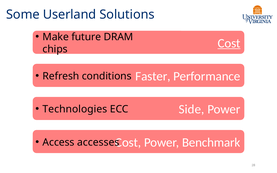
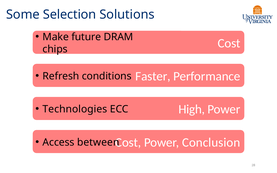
Userland: Userland -> Selection (70, 15)
Cost underline: present -> none (229, 43)
Side: Side -> High (192, 109)
accesses: accesses -> between (98, 142)
Benchmark: Benchmark -> Conclusion (211, 143)
